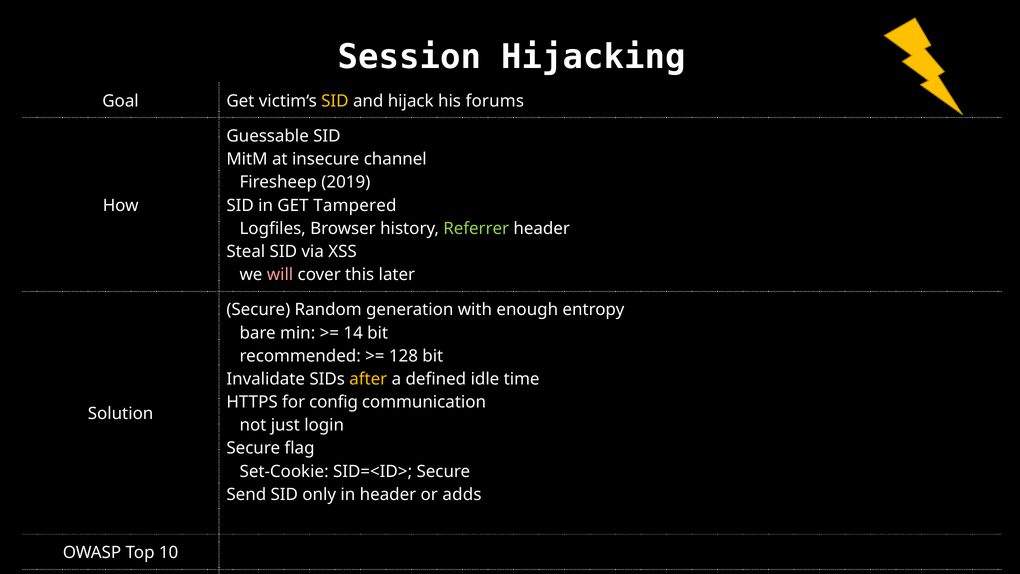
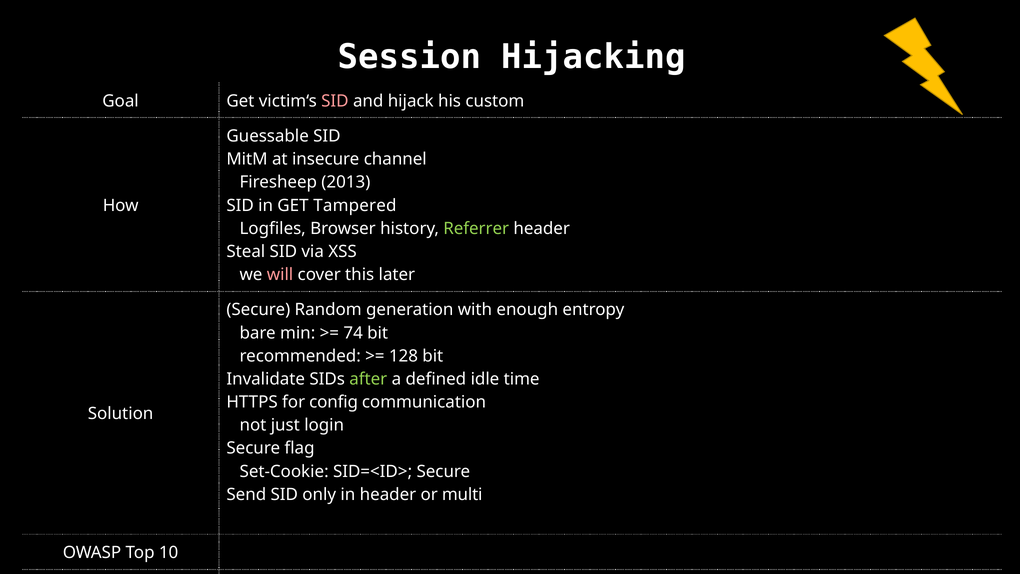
SID colour: yellow -> pink (335, 101)
forums: forums -> custom (495, 101)
2019: 2019 -> 2013 (346, 182)
14: 14 -> 74 (353, 333)
after colour: yellow -> light green (368, 379)
adds: adds -> multi (462, 494)
